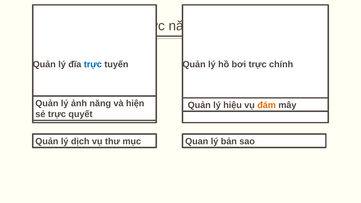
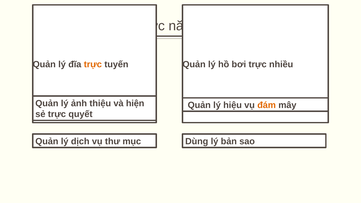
trực colour: blue -> orange (93, 64)
chính: chính -> nhiều (281, 64)
ảnh năng: năng -> thiệu (100, 103)
Quan: Quan -> Dùng (197, 141)
